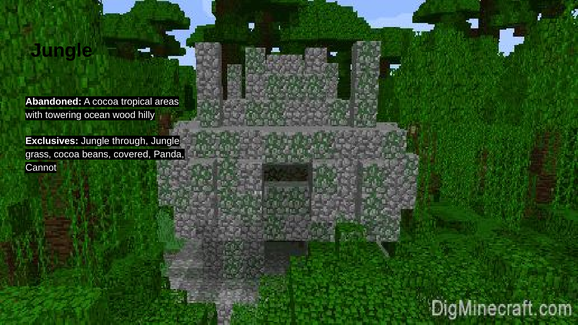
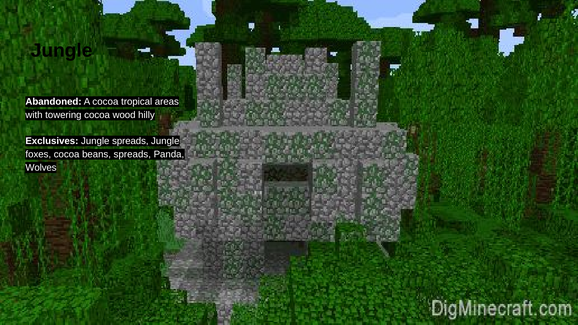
towering ocean: ocean -> cocoa (97, 115)
Jungle through: through -> spreads (130, 141)
grass: grass -> foxes (38, 154)
beans covered: covered -> spreads (132, 154)
Cannot: Cannot -> Wolves (41, 168)
